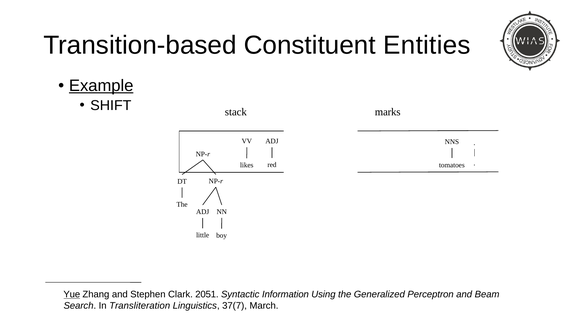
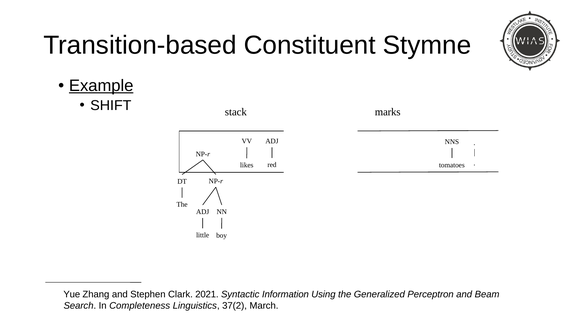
Entities: Entities -> Stymne (427, 45)
Yue underline: present -> none (72, 294)
2051: 2051 -> 2021 (207, 294)
Transliteration: Transliteration -> Completeness (140, 306)
37(7: 37(7 -> 37(2 (235, 306)
